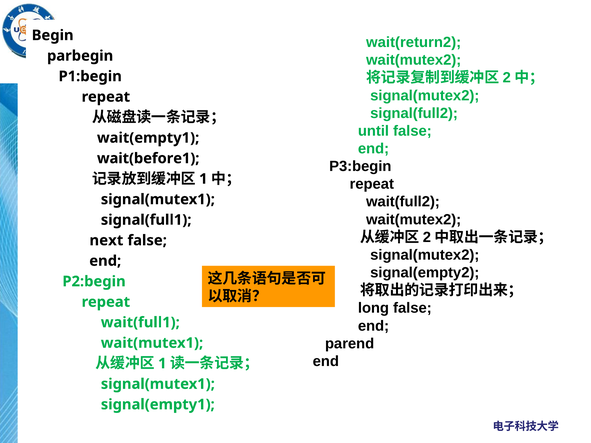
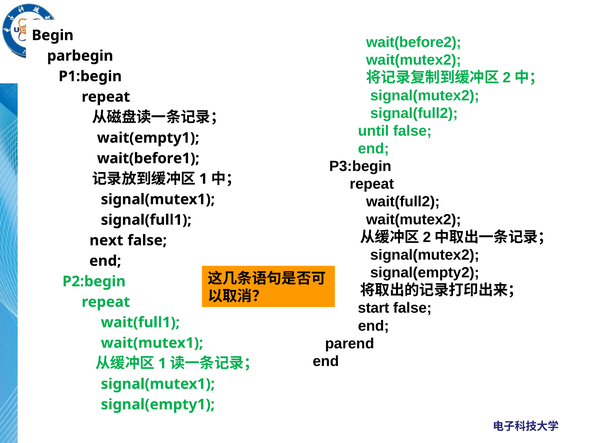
wait(return2: wait(return2 -> wait(before2 (414, 42)
long: long -> start (374, 308)
